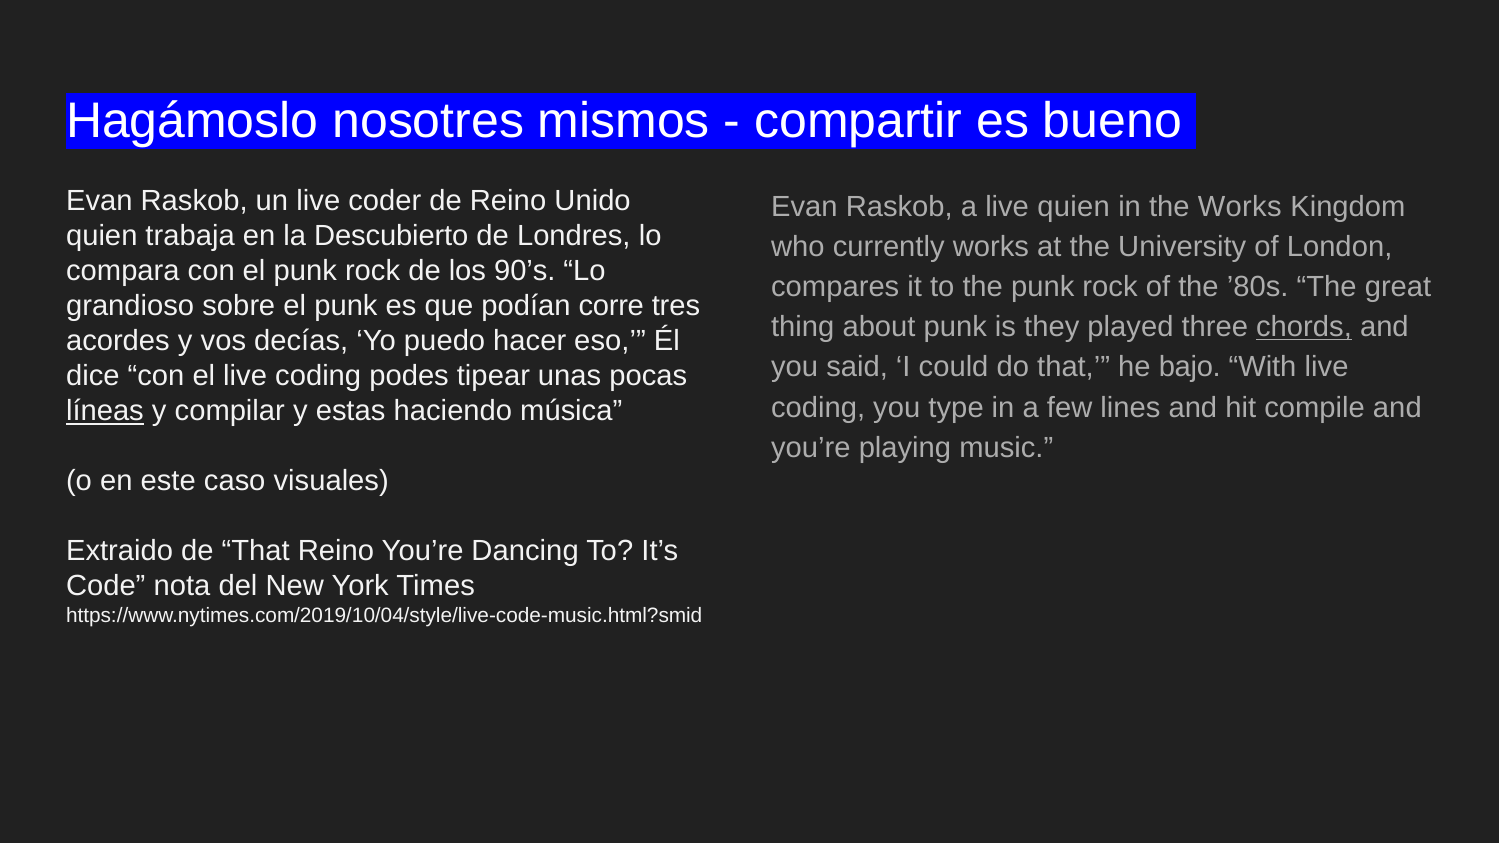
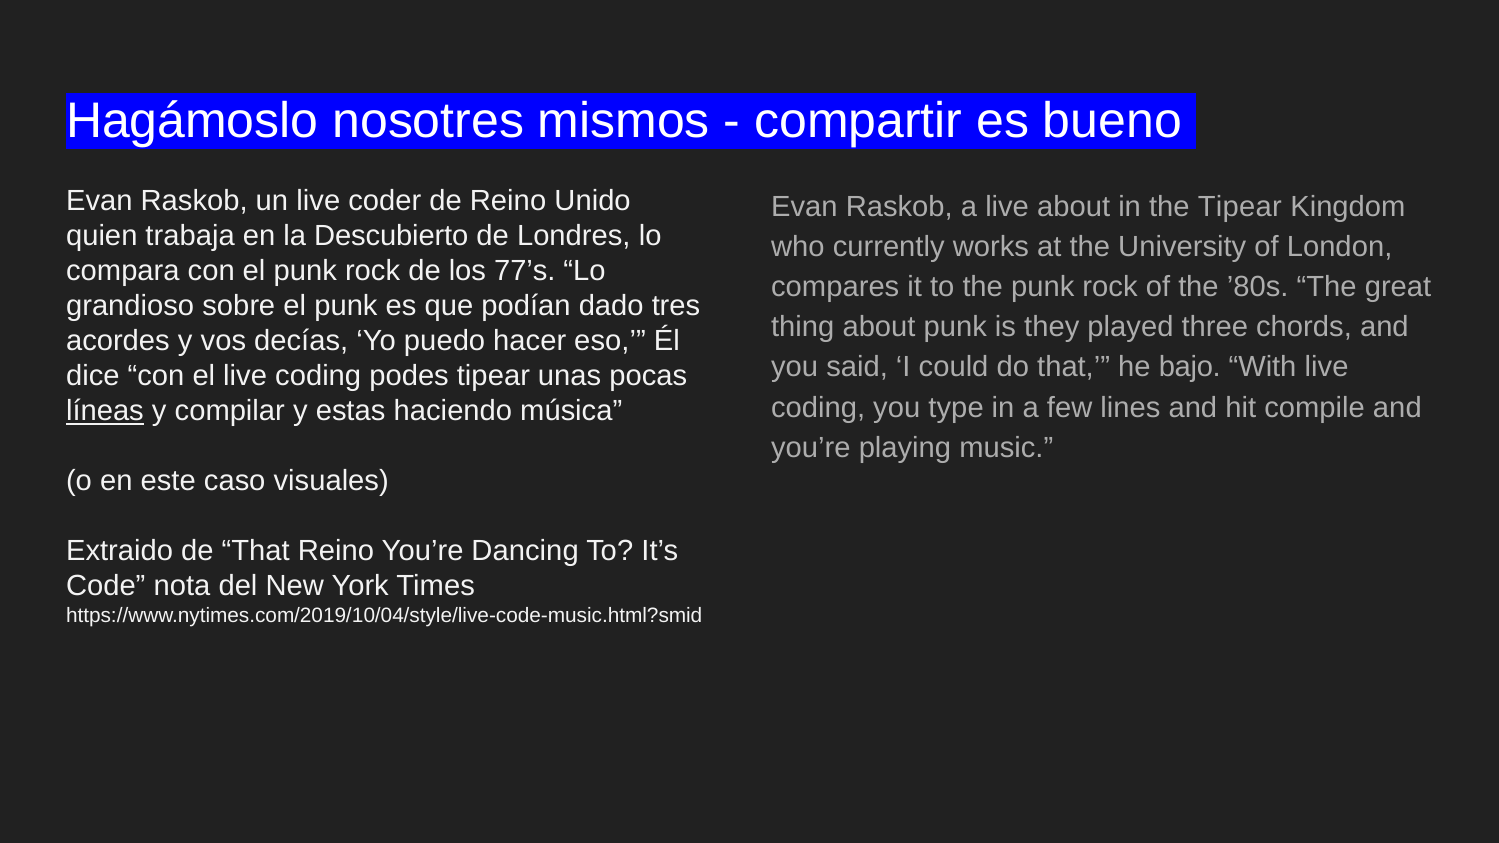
live quien: quien -> about (1074, 207)
the Works: Works -> Tipear (1240, 207)
90’s: 90’s -> 77’s (525, 271)
corre: corre -> dado (611, 306)
chords underline: present -> none (1304, 327)
